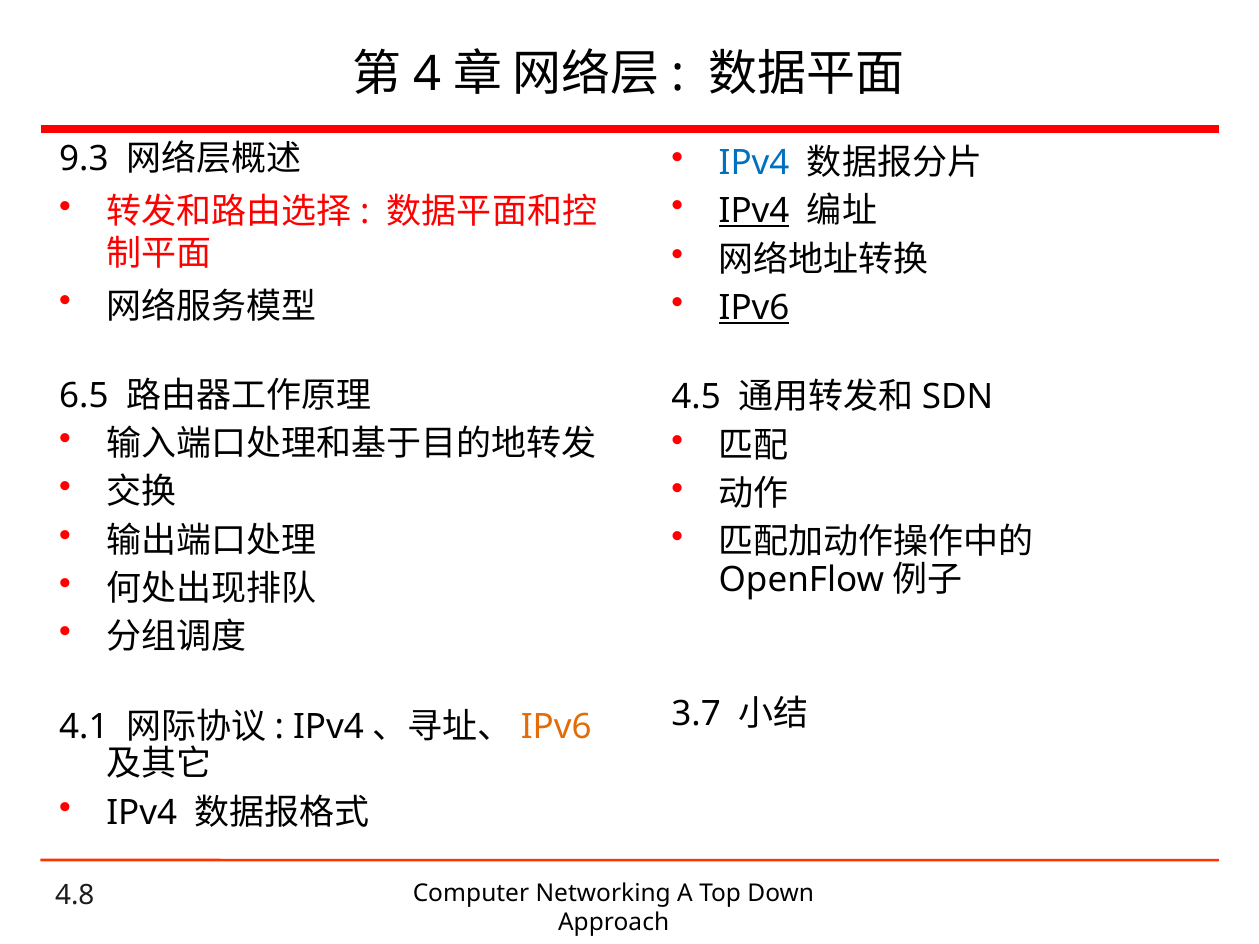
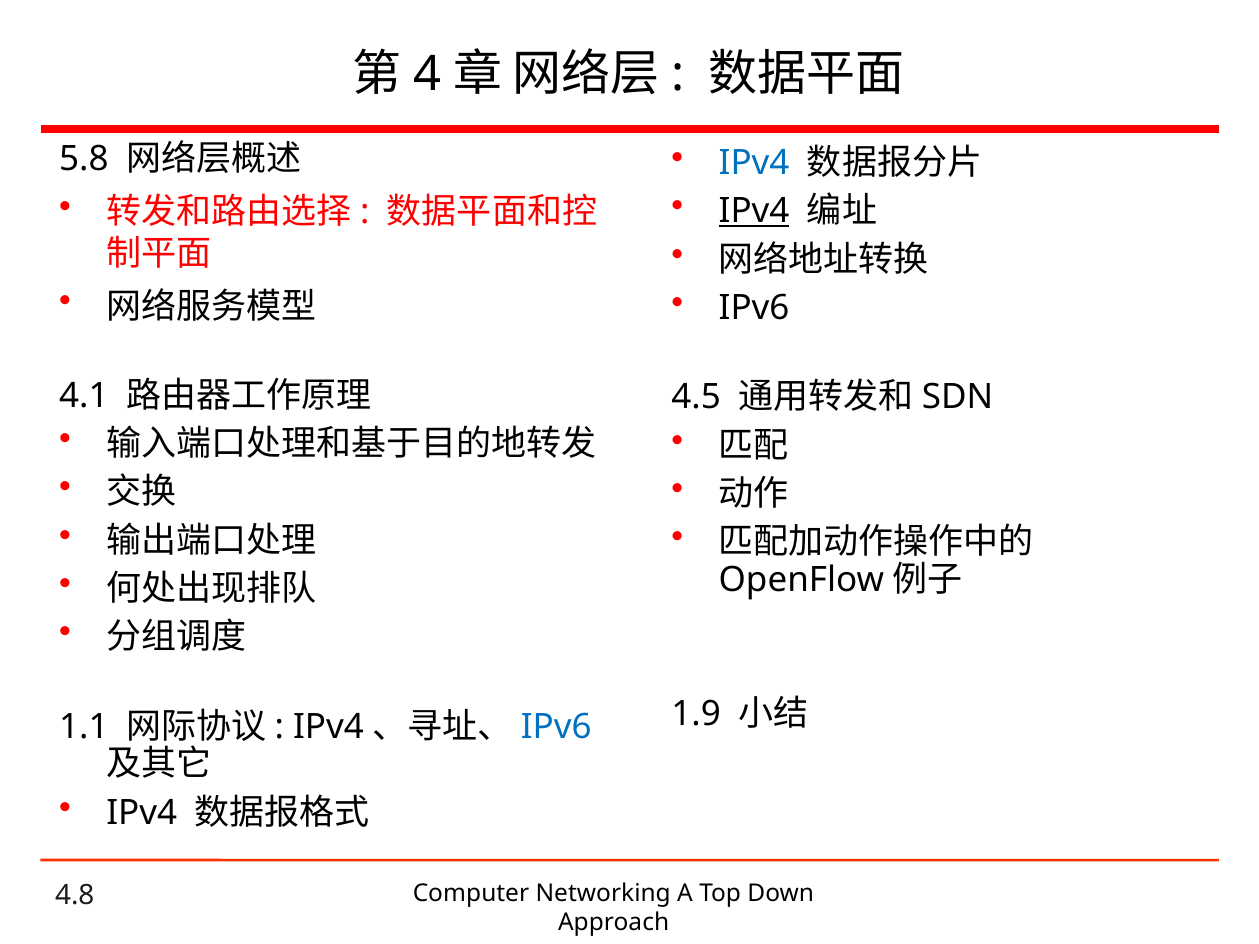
9.3: 9.3 -> 5.8 (84, 159)
IPv6 underline: present -> none (754, 308)
6.5: 6.5 -> 4.1 (84, 396)
3.7: 3.7 -> 1.9 (696, 714)
4.1: 4.1 -> 1.1 (84, 727)
IPv6 colour: orange -> blue (556, 727)
